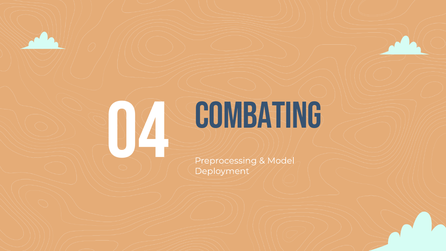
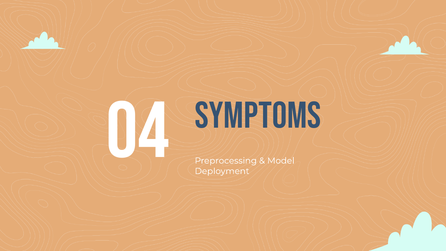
Combating: Combating -> Symptoms (258, 116)
